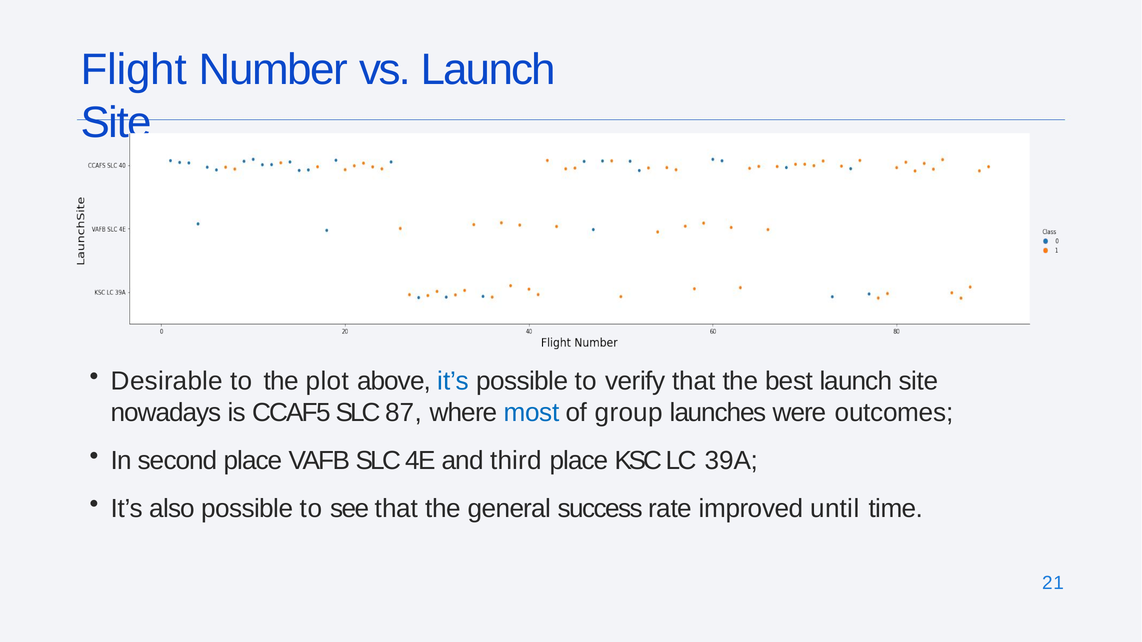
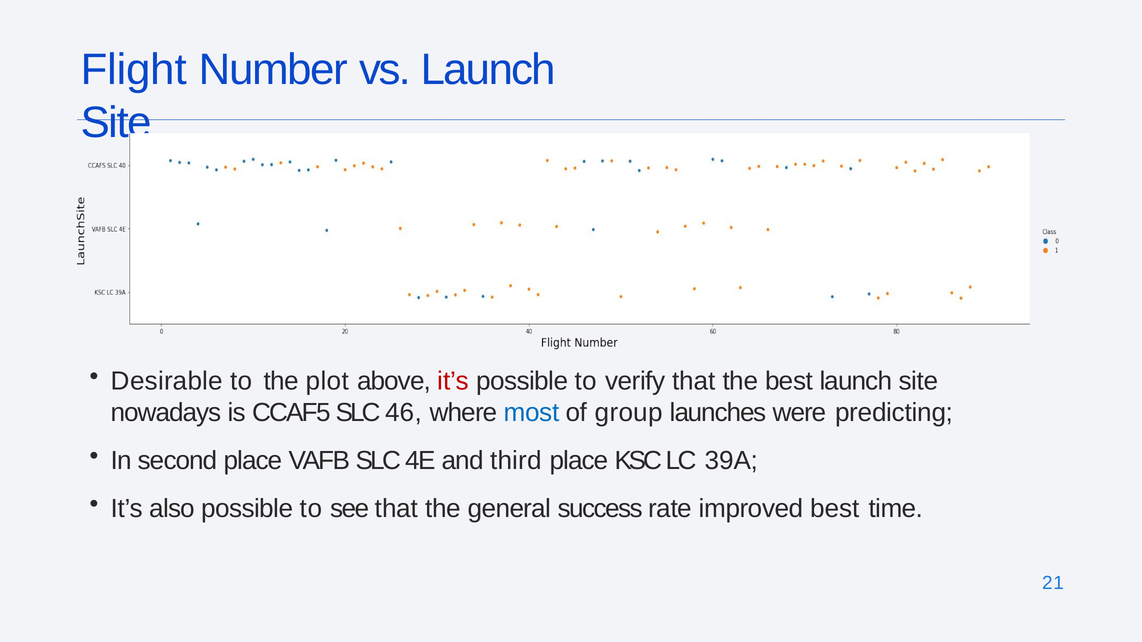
it’s colour: blue -> red (453, 381)
87: 87 -> 46 (404, 413)
outcomes: outcomes -> predicting (894, 413)
improved until: until -> best (835, 509)
